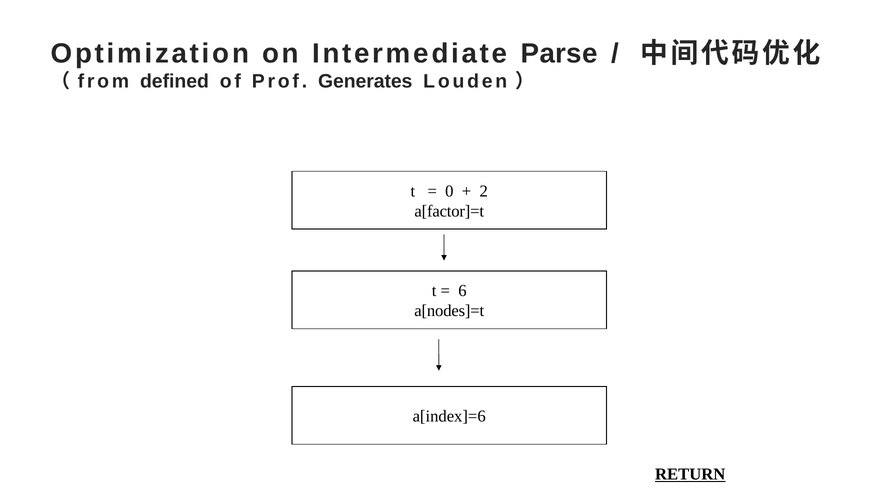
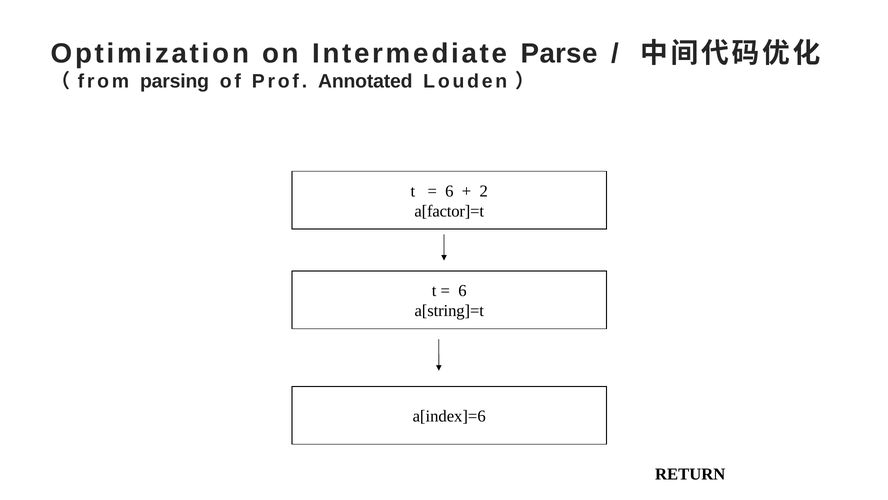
defined: defined -> parsing (175, 81)
Generates: Generates -> Annotated (365, 81)
0: 0 -> 6 (449, 191)
a[nodes]=t: a[nodes]=t -> a[string]=t (449, 311)
RETURN underline: present -> none (690, 474)
